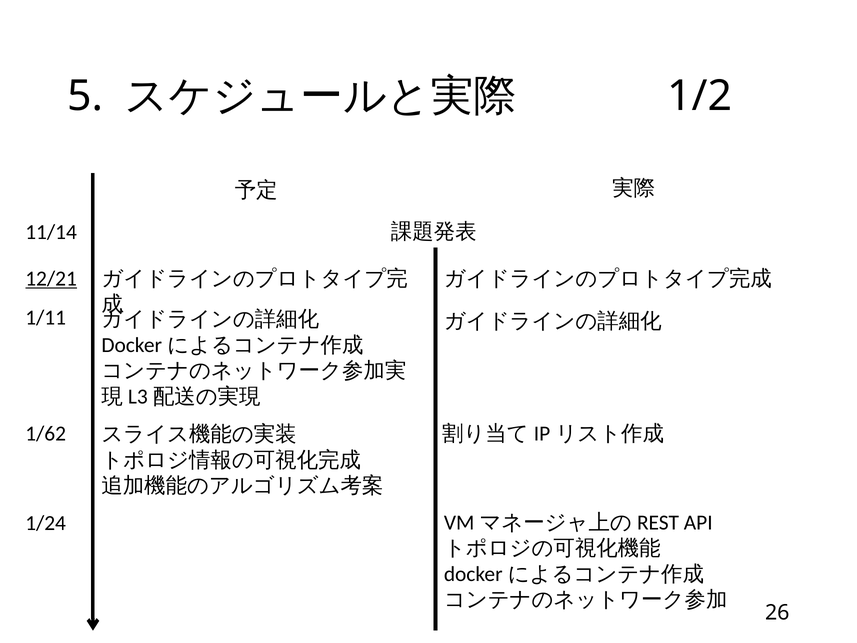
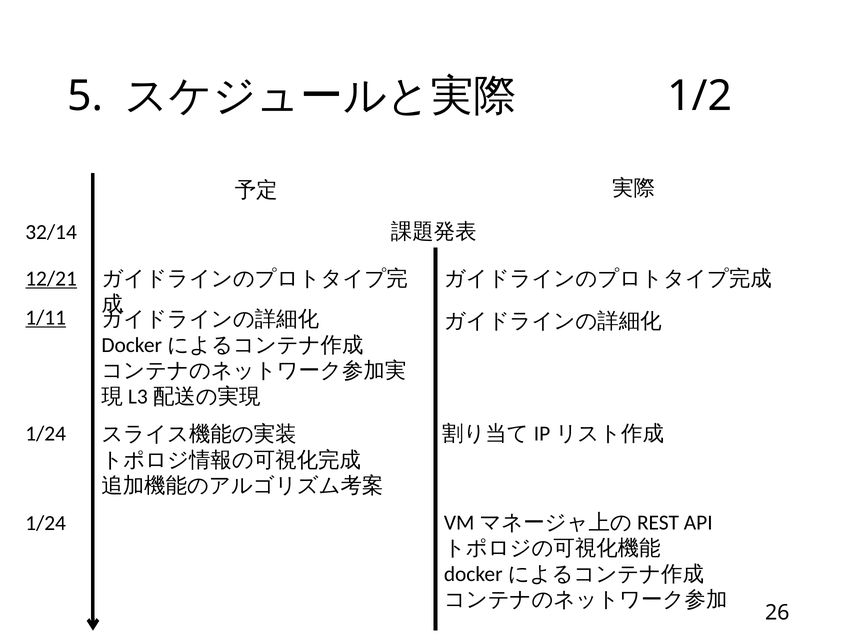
11/14: 11/14 -> 32/14 (51, 232)
1/11 underline: none -> present (46, 318)
1/62: 1/62 -> 1/24 (46, 433)
